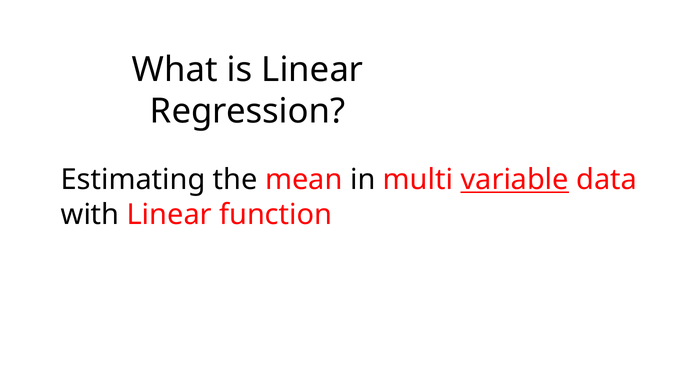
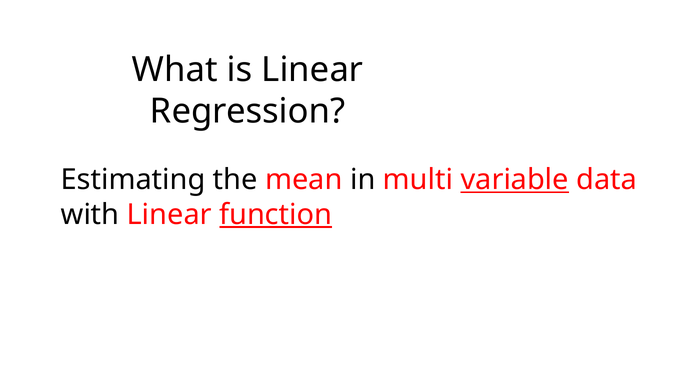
function underline: none -> present (276, 214)
